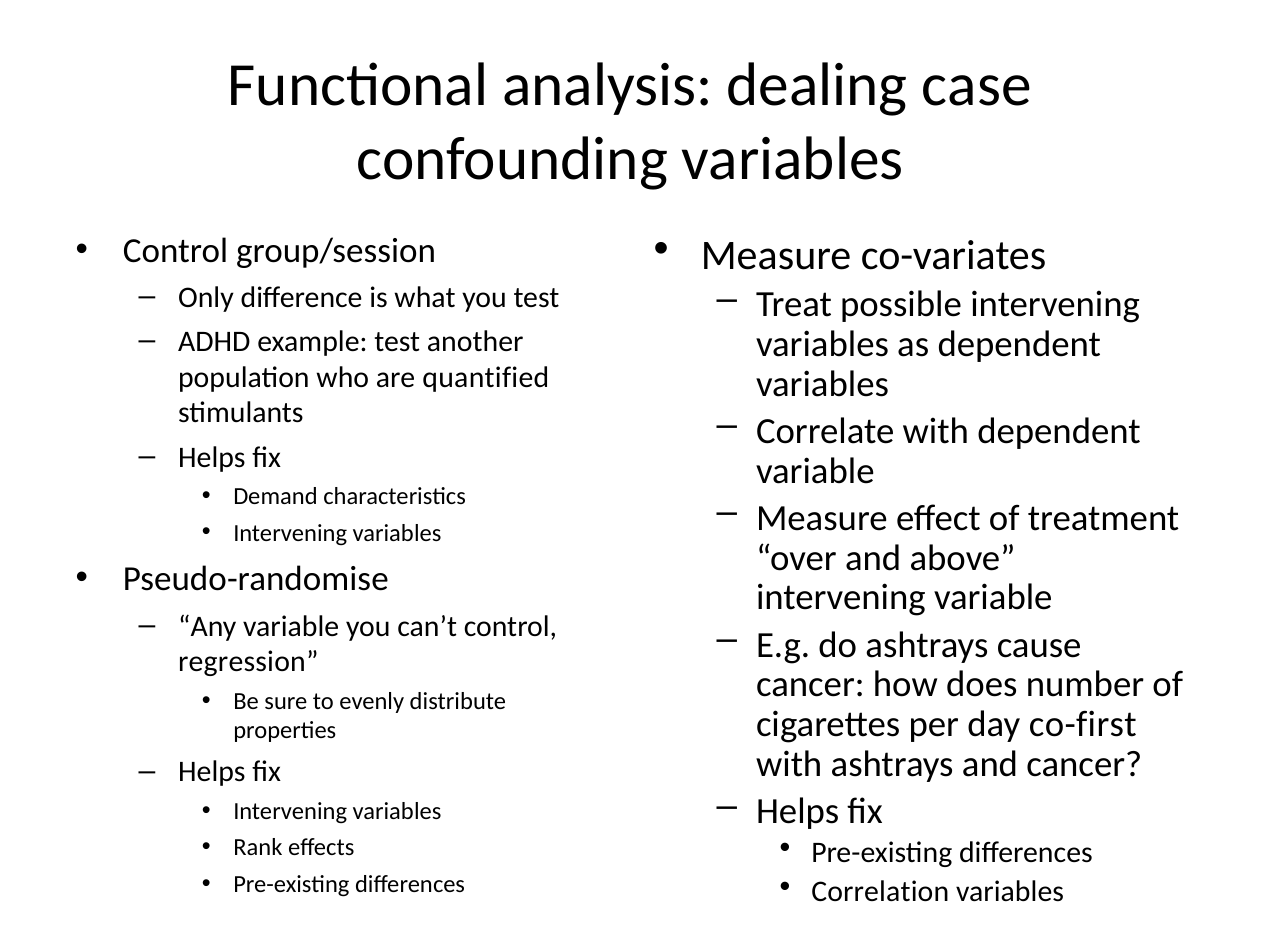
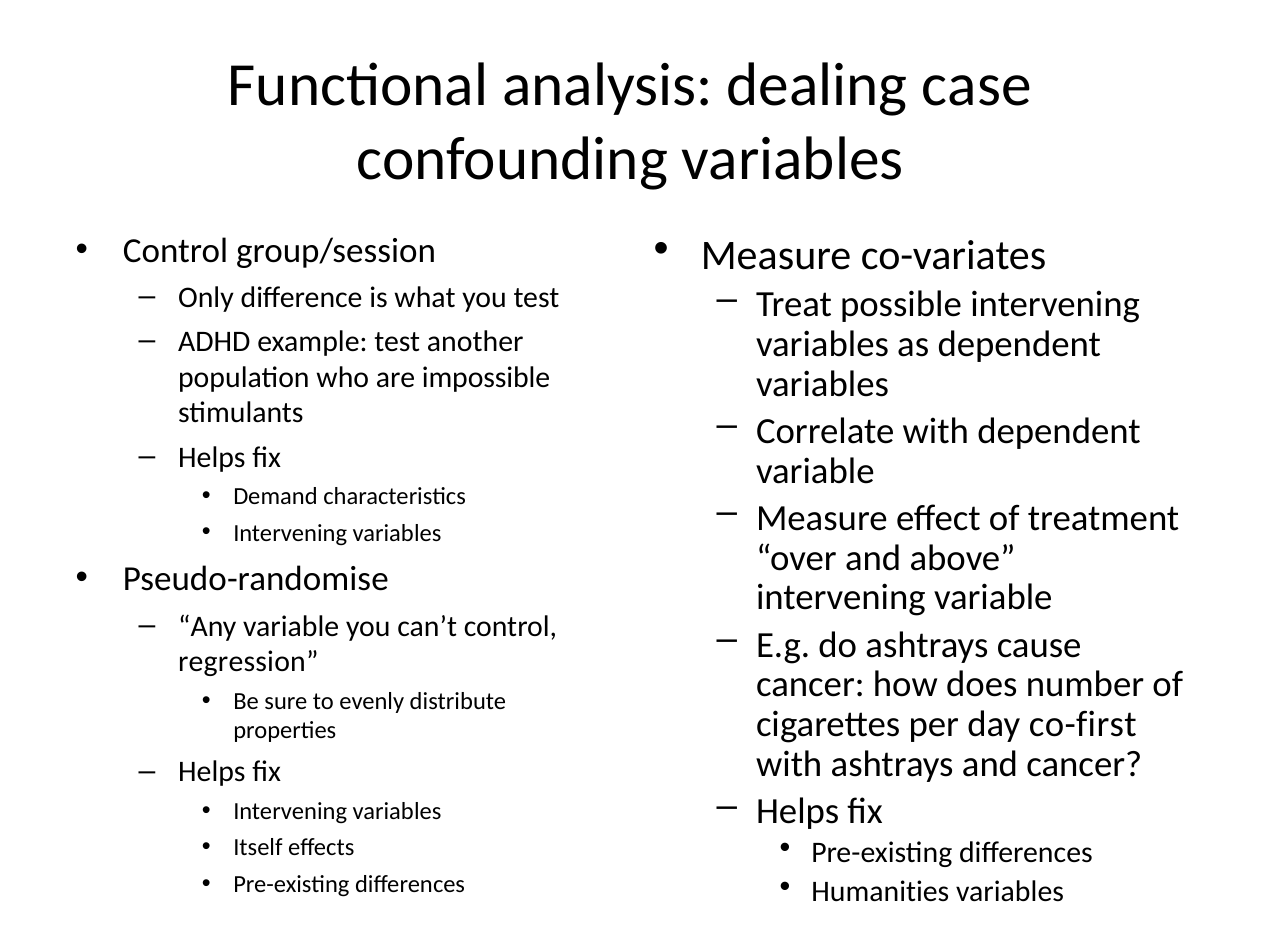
quantified: quantified -> impossible (486, 377)
Rank: Rank -> Itself (258, 847)
Correlation: Correlation -> Humanities (880, 891)
